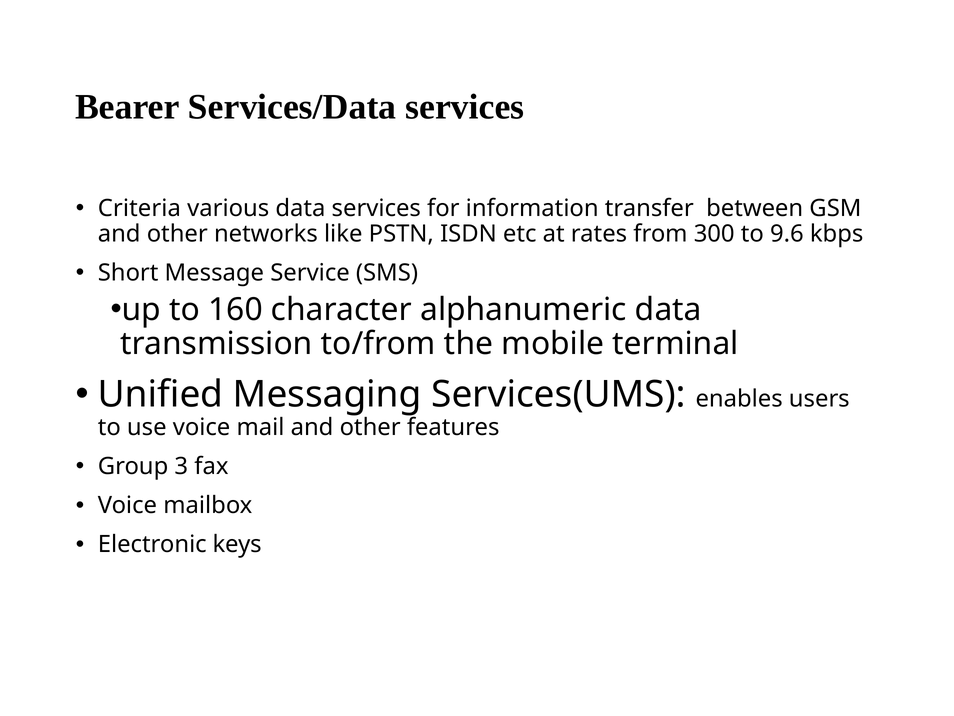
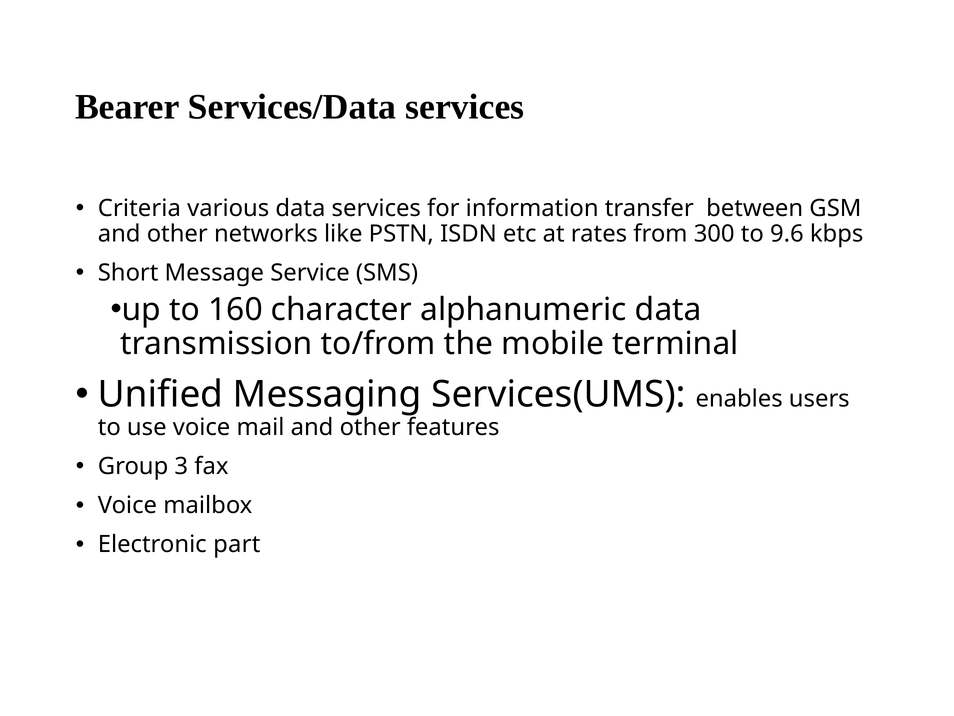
keys: keys -> part (237, 544)
